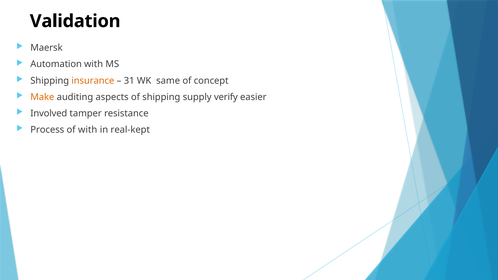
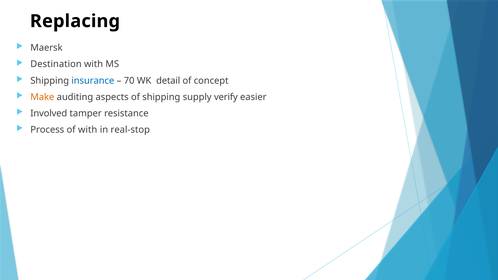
Validation: Validation -> Replacing (75, 21)
Automation: Automation -> Destination (56, 64)
insurance colour: orange -> blue (93, 81)
31: 31 -> 70 (129, 81)
same: same -> detail (168, 81)
real-kept: real-kept -> real-stop (130, 130)
